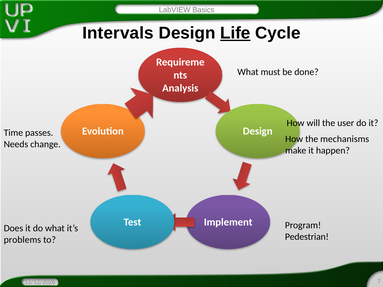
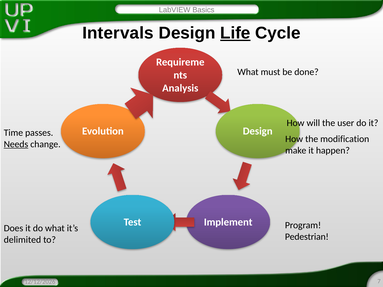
mechanisms: mechanisms -> modification (345, 139)
Needs underline: none -> present (16, 144)
problems: problems -> delimited (22, 240)
